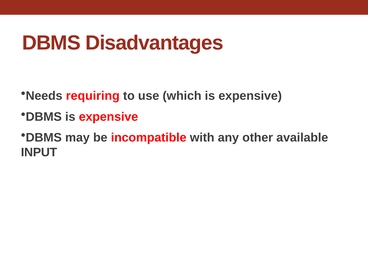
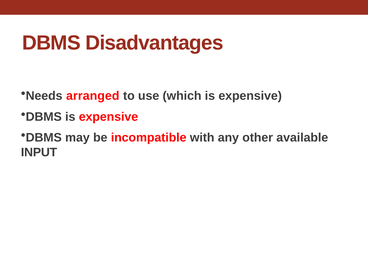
requiring: requiring -> arranged (93, 96)
